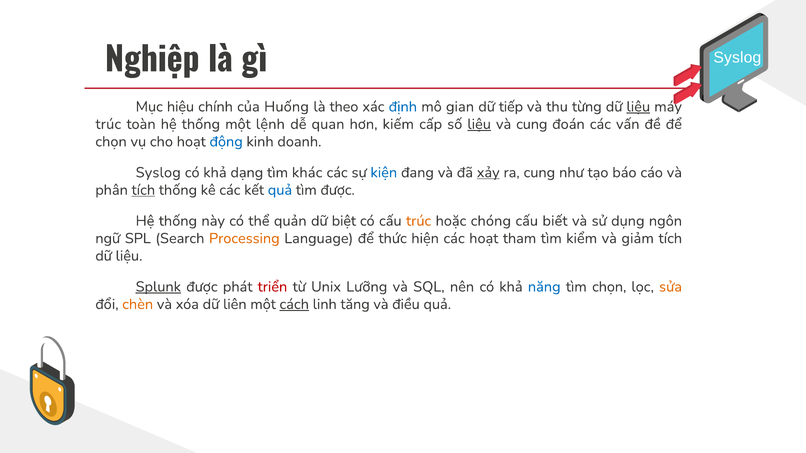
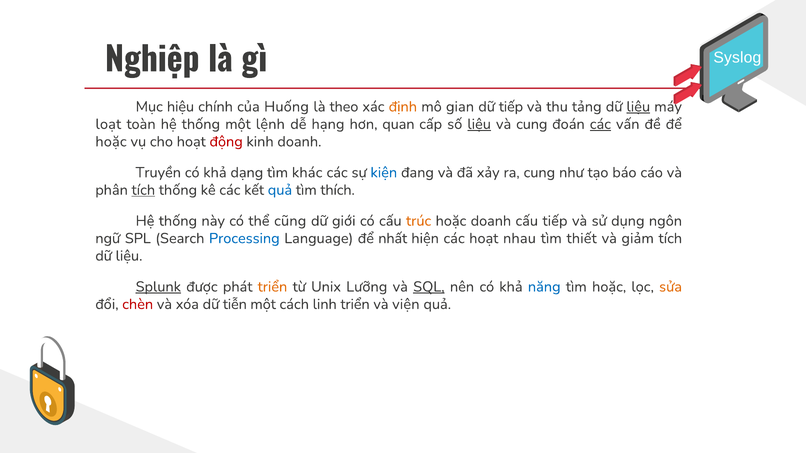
định colour: blue -> orange (403, 107)
từng: từng -> tảng (587, 107)
trúc: trúc -> loạt (108, 124)
quan: quan -> hạng (328, 124)
kiếm: kiếm -> quan (398, 124)
các underline: none -> present (600, 124)
chọn: chọn -> hoặc (111, 142)
động colour: blue -> red (226, 142)
Syslog: Syslog -> Truyền (158, 173)
xảy underline: present -> none (488, 173)
tìm được: được -> thích (338, 190)
quản: quản -> cũng (290, 221)
biệt: biệt -> giới (344, 221)
hoặc chóng: chóng -> doanh (491, 221)
cấu biết: biết -> tiếp (555, 221)
Processing colour: orange -> blue (244, 239)
thức: thức -> nhất (393, 239)
tham: tham -> nhau (519, 239)
kiểm: kiểm -> thiết (582, 239)
triển colour: red -> orange (272, 287)
SQL underline: none -> present (429, 287)
tìm chọn: chọn -> hoặc (609, 287)
chèn colour: orange -> red (138, 304)
liên: liên -> tiễn (235, 304)
cách underline: present -> none (294, 304)
linh tăng: tăng -> triển (355, 304)
điều: điều -> viện (406, 304)
